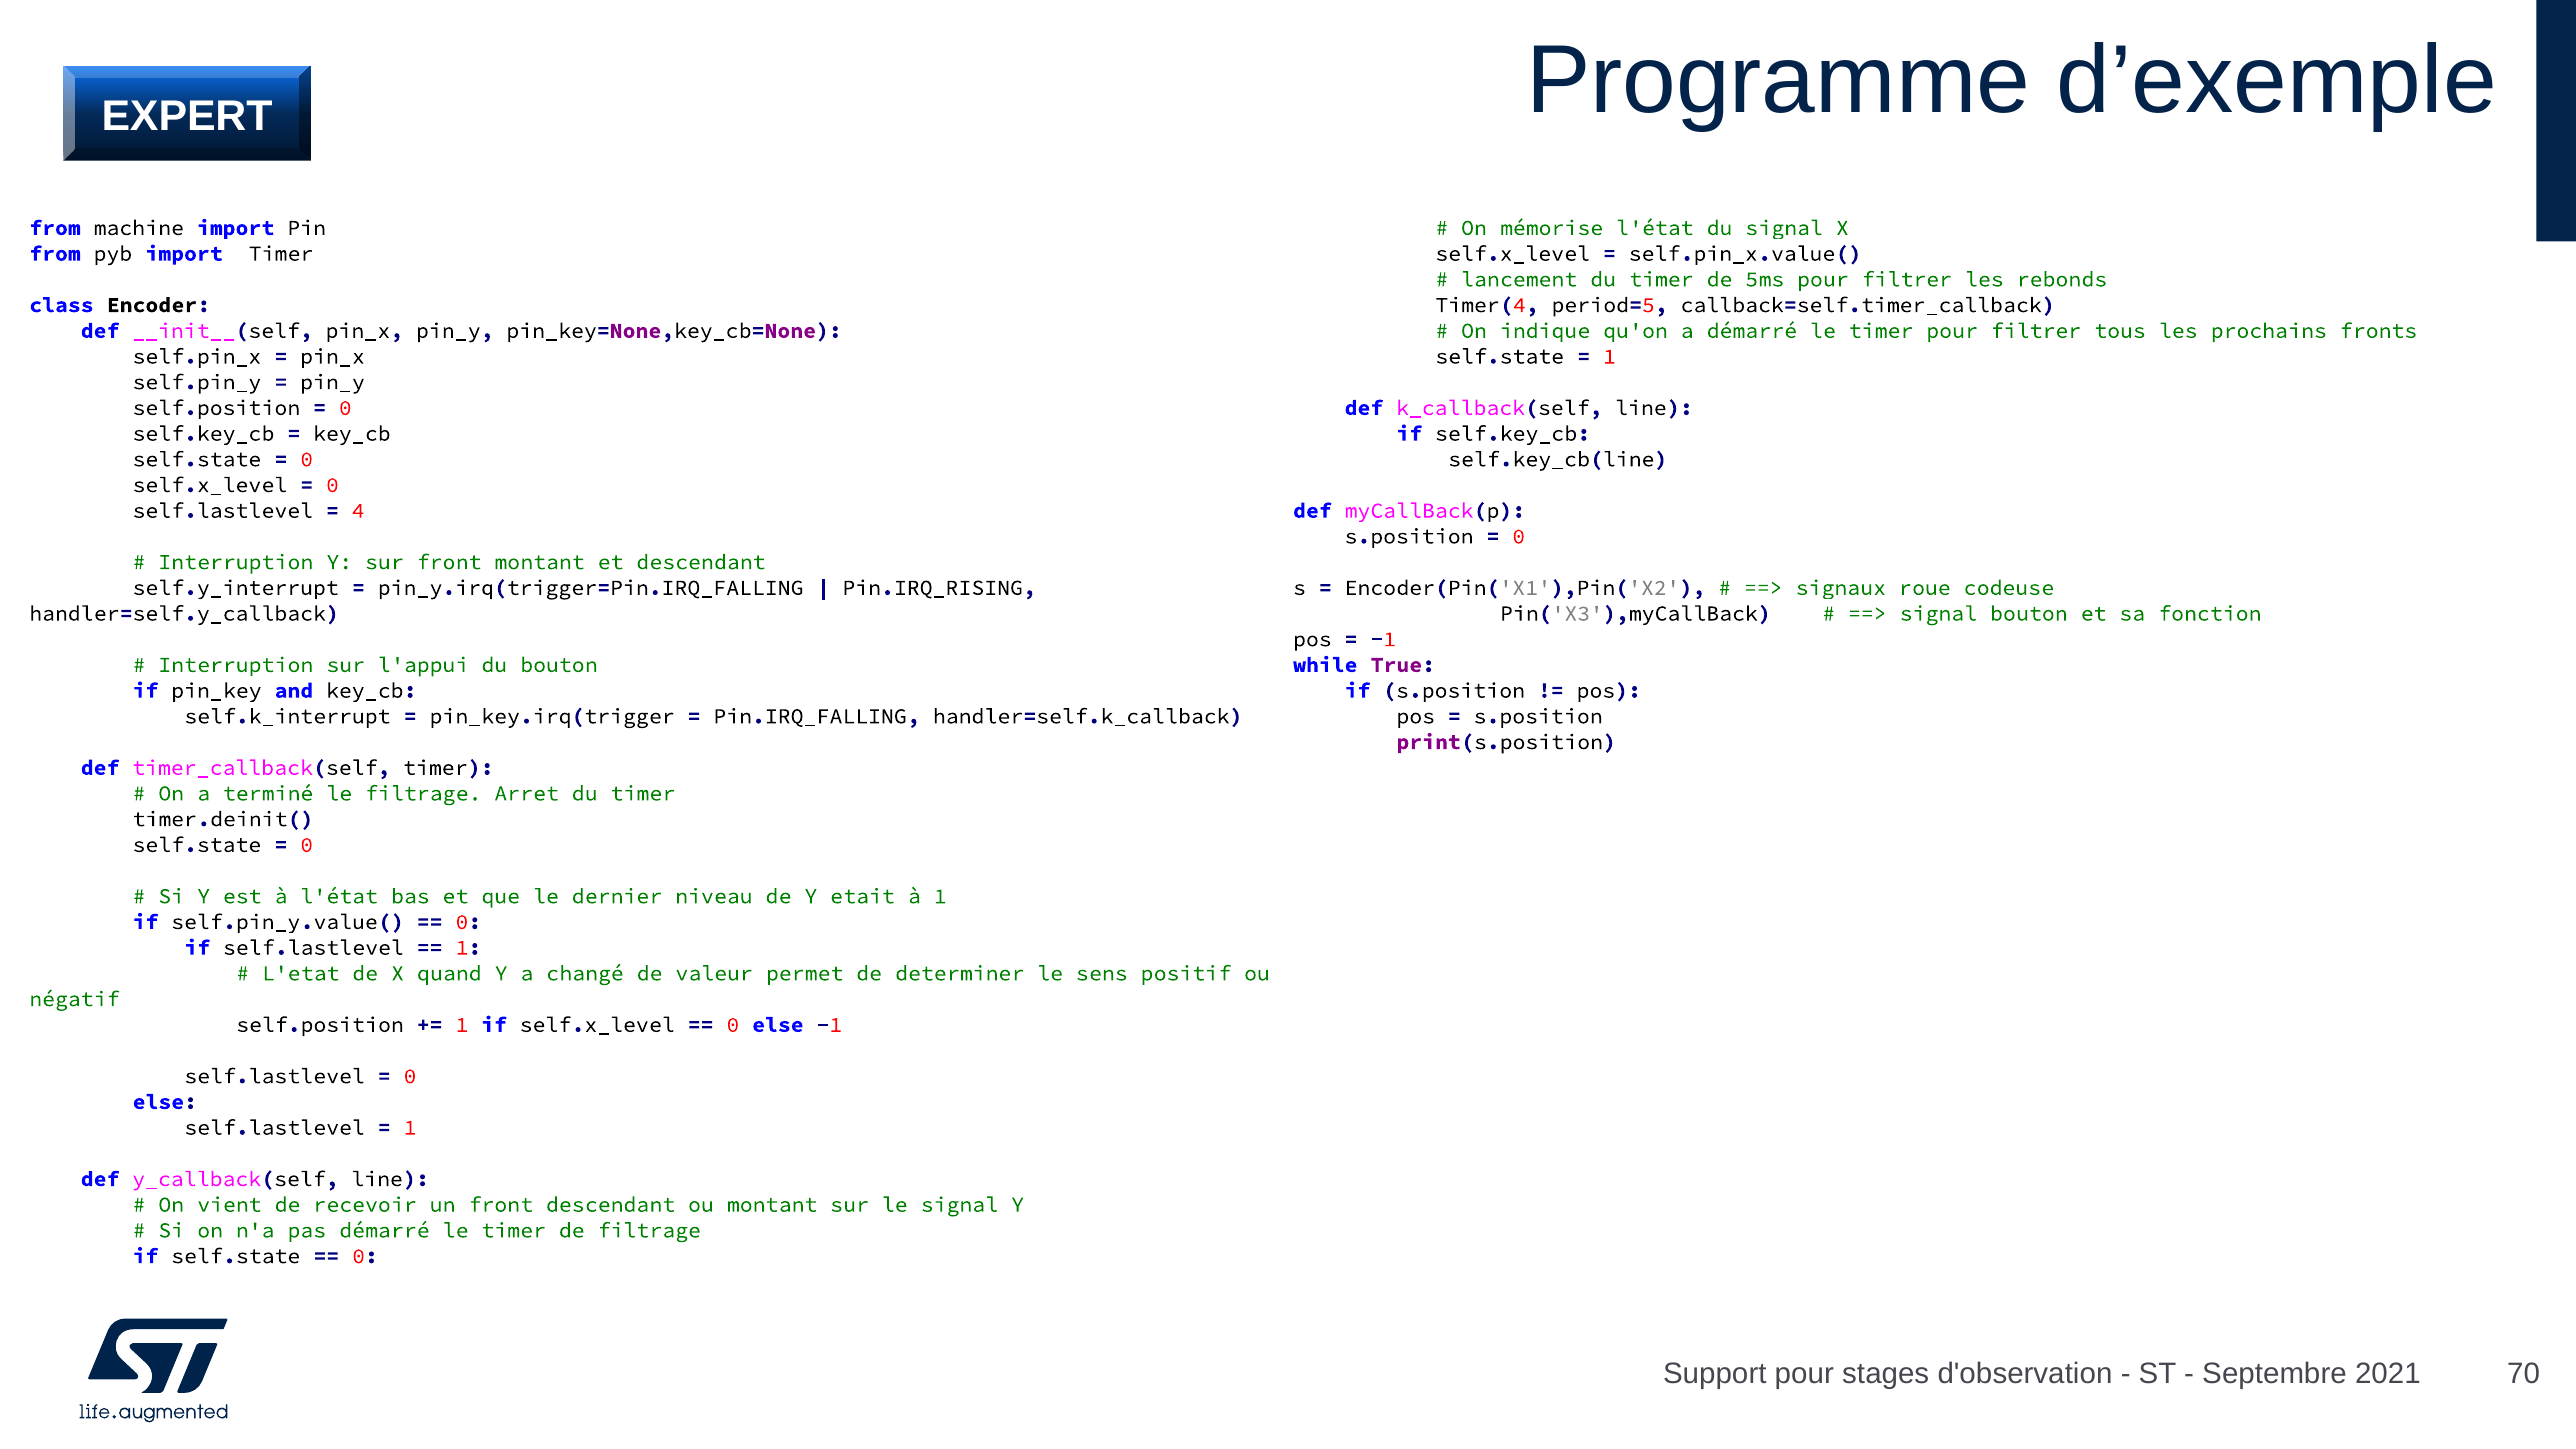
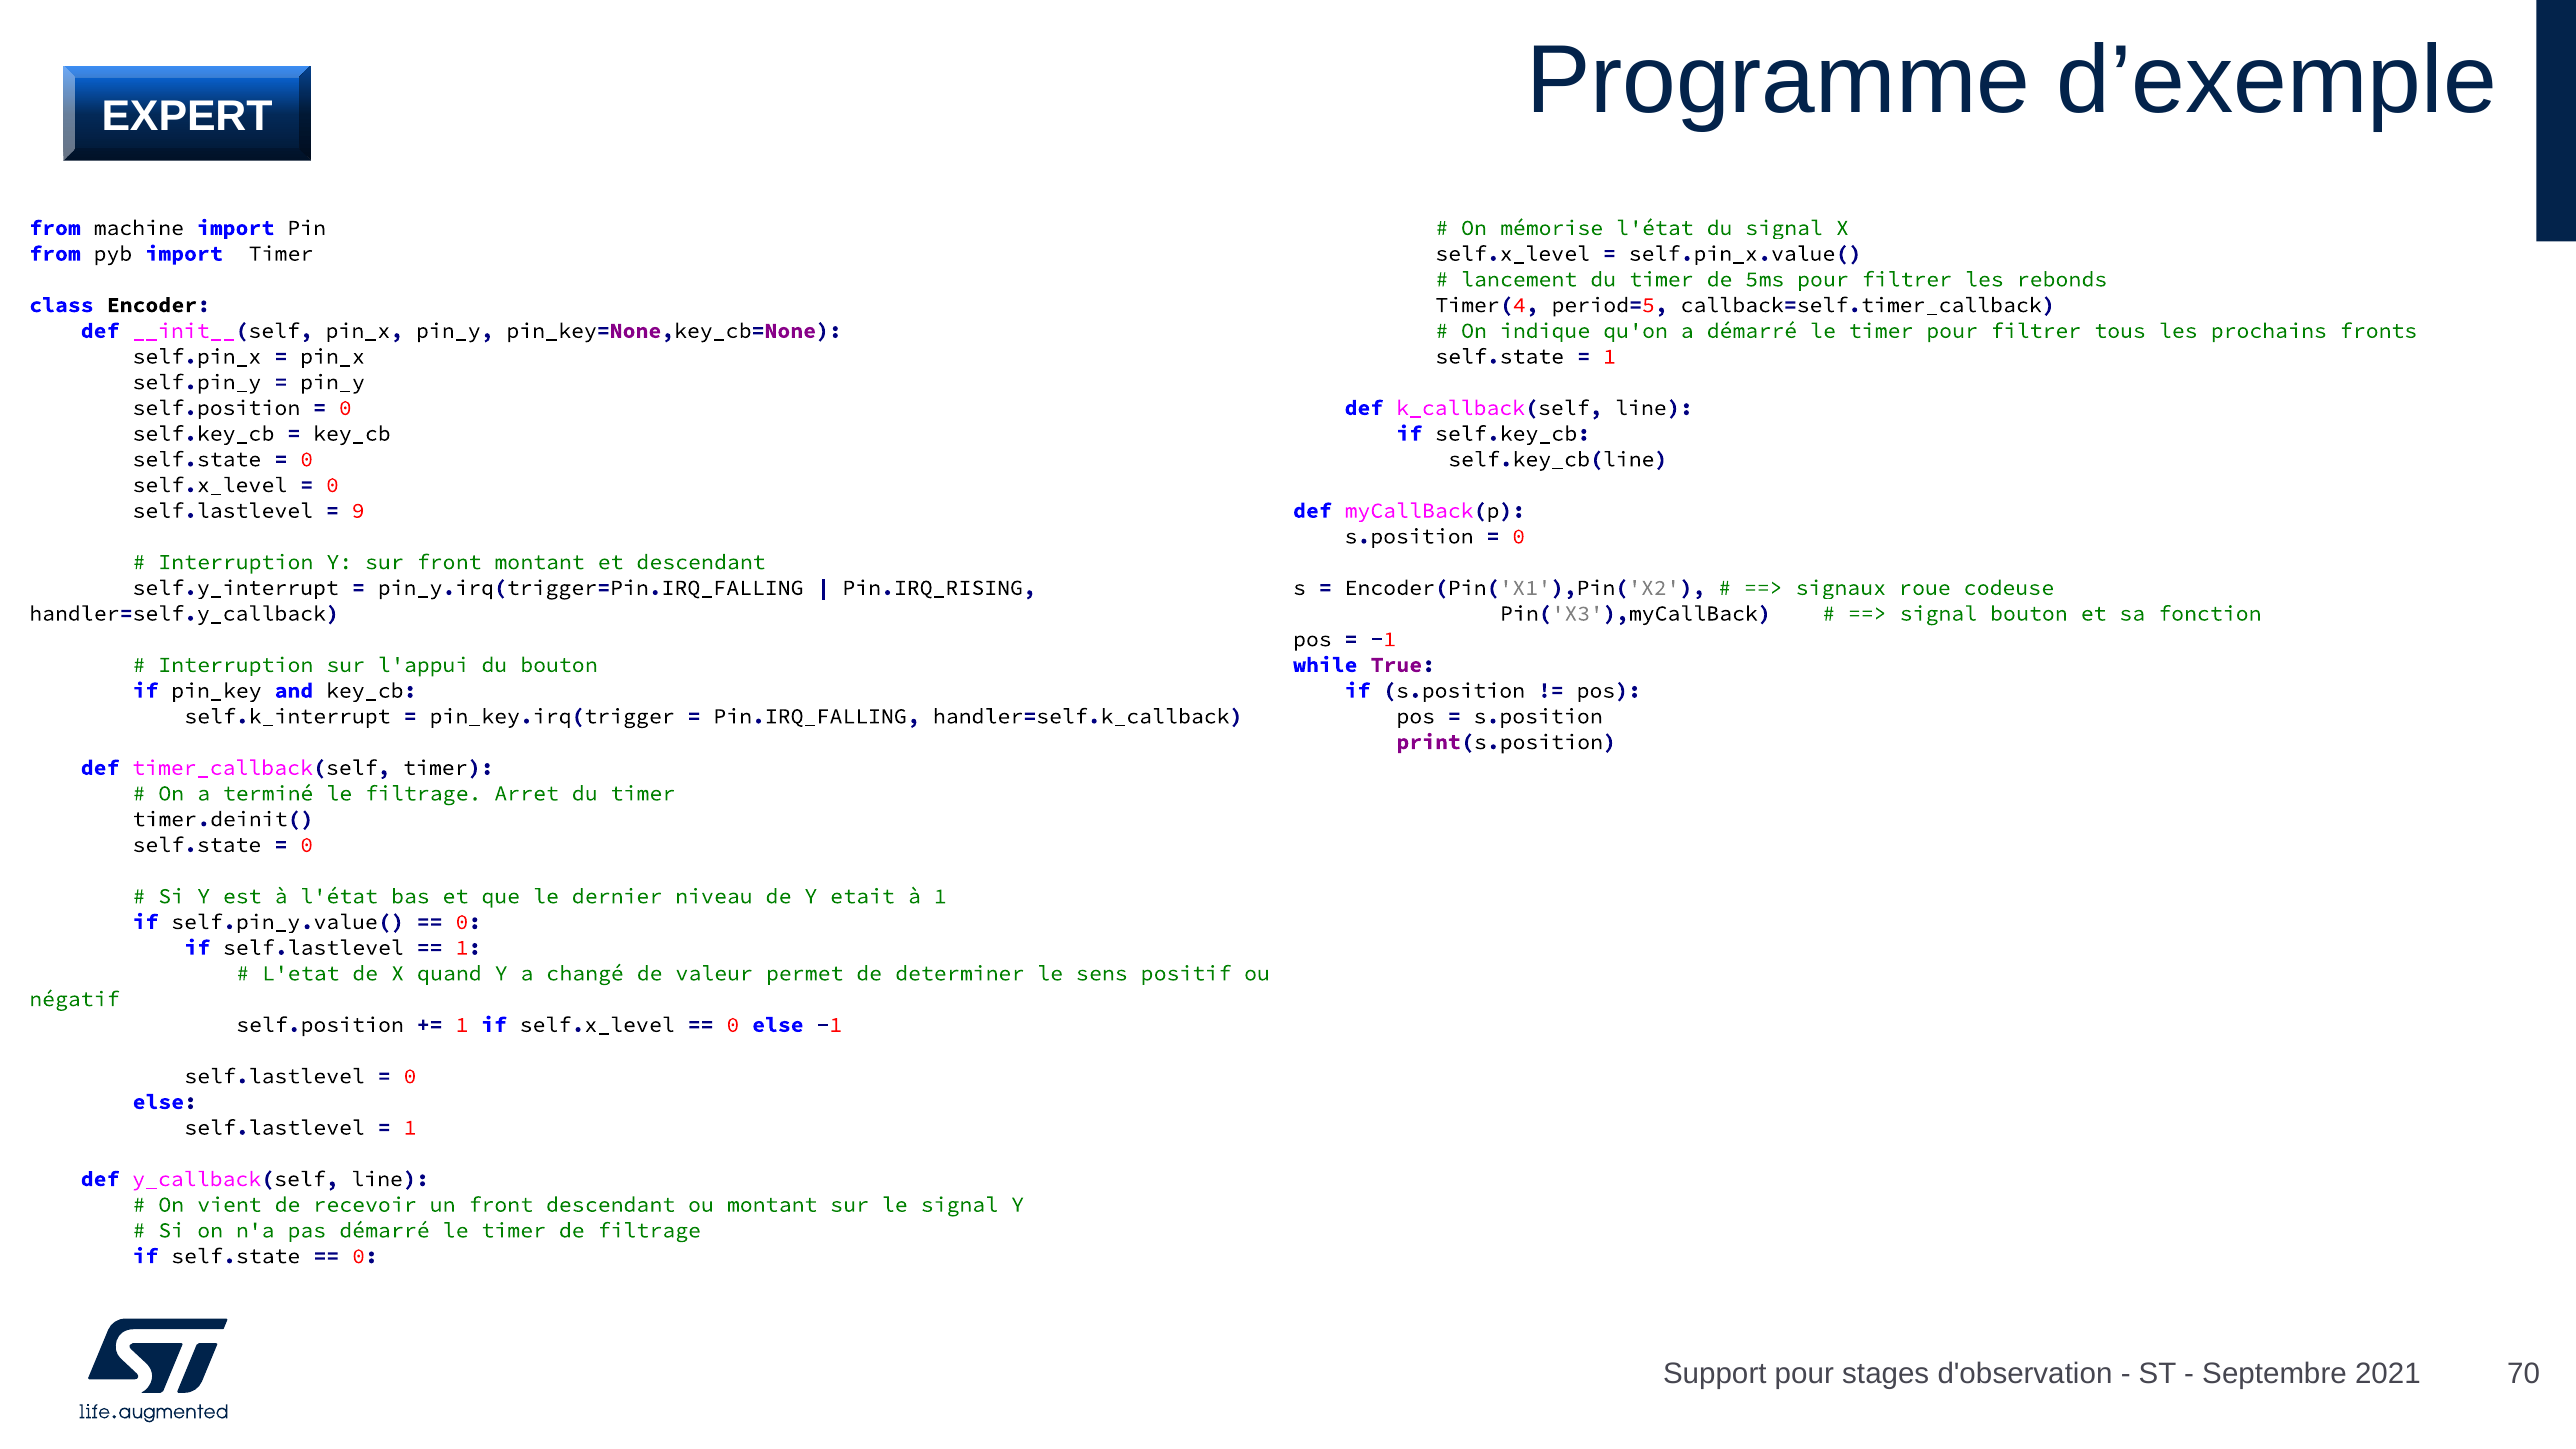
4: 4 -> 9 (358, 511)
